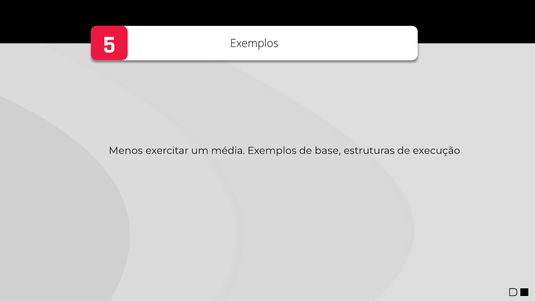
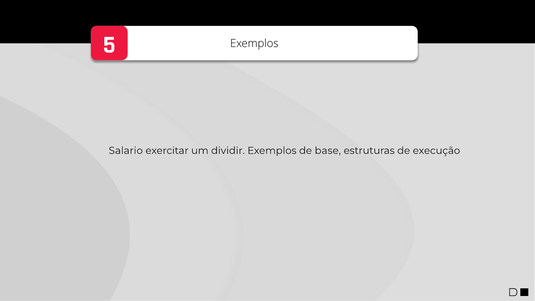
Menos: Menos -> Salario (126, 151)
média: média -> dividir (228, 151)
